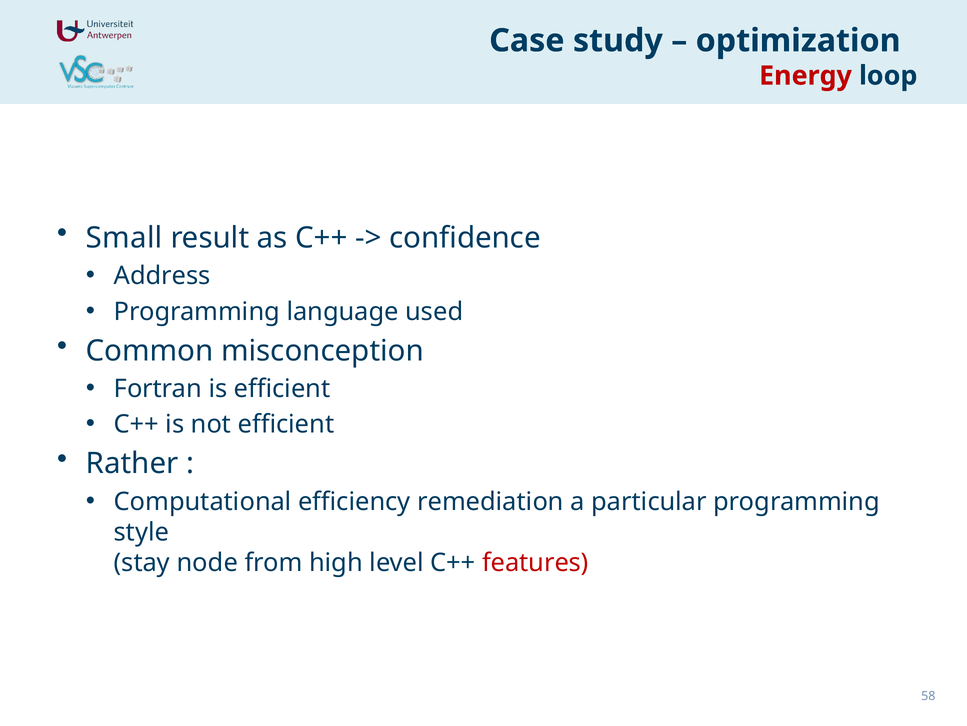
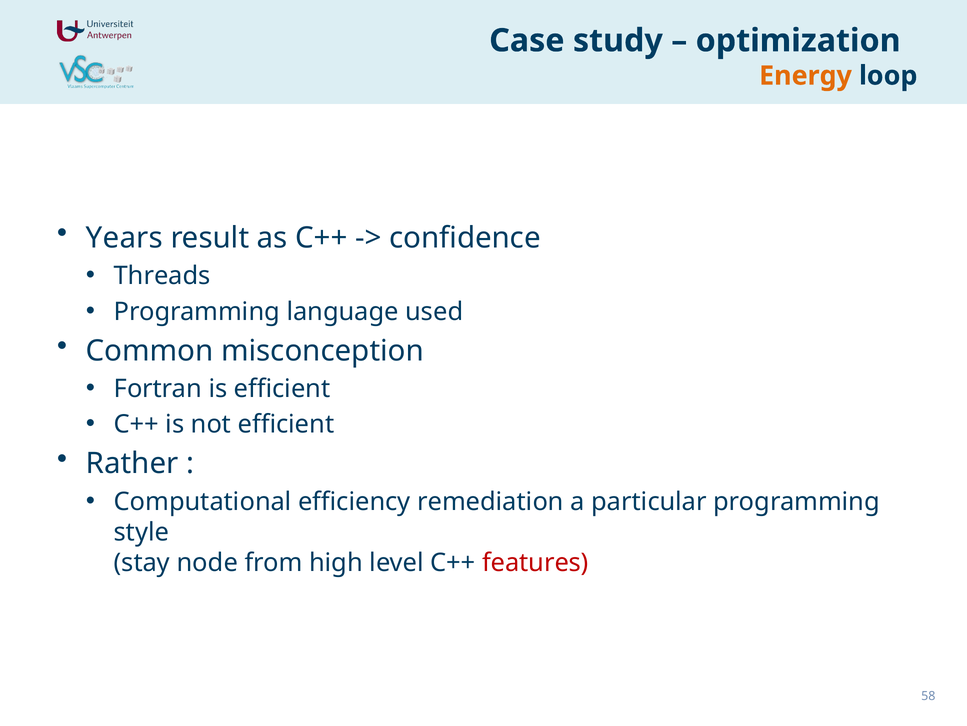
Energy colour: red -> orange (805, 76)
Small: Small -> Years (124, 238)
Address: Address -> Threads (162, 276)
